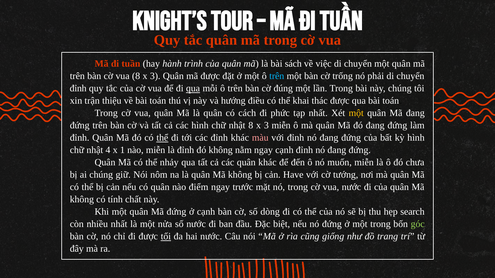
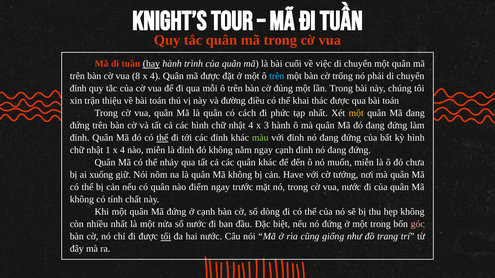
hay underline: none -> present (151, 64)
sách: sách -> cuối (293, 64)
vua 8 x 3: 3 -> 4 (155, 76)
qua underline: present -> none (193, 89)
hướng: hướng -> đường (233, 101)
nhật 8: 8 -> 4 (251, 126)
3 miễn: miễn -> hành (281, 126)
màu colour: pink -> light green (260, 138)
4: 4 -> 1 (108, 150)
1: 1 -> 4 (122, 150)
ai chúng: chúng -> xuống (101, 175)
hẹp search: search -> không (412, 212)
góc colour: light green -> pink (418, 225)
